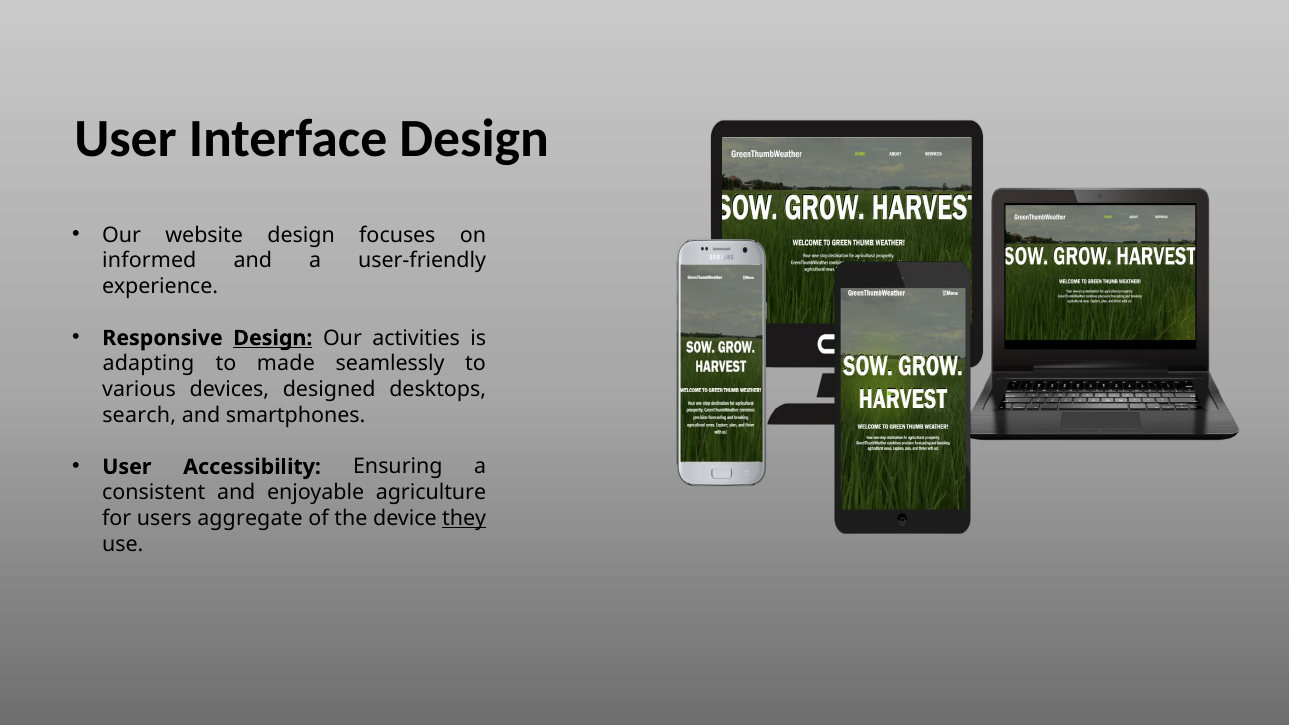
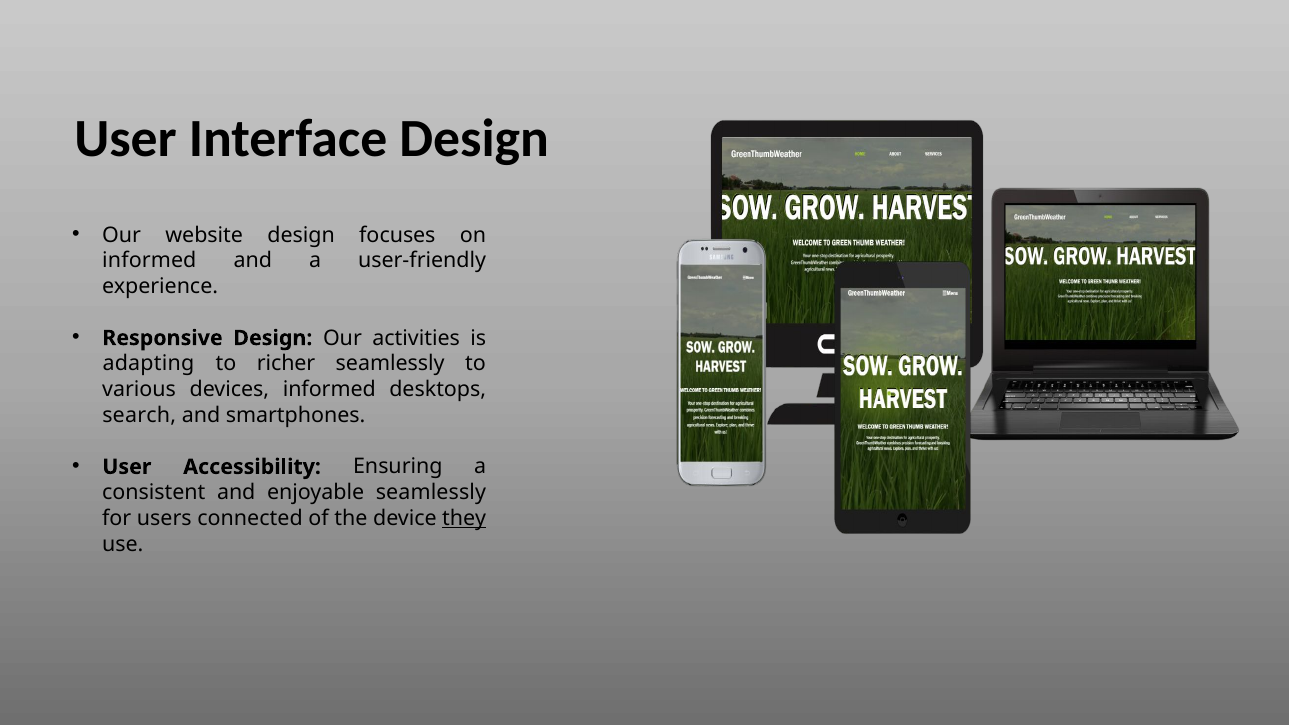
Design underline: present -> none (273, 338)
made: made -> richer (286, 364)
devices designed: designed -> informed (329, 390)
enjoyable agriculture: agriculture -> seamlessly (431, 493)
aggregate: aggregate -> connected (250, 518)
